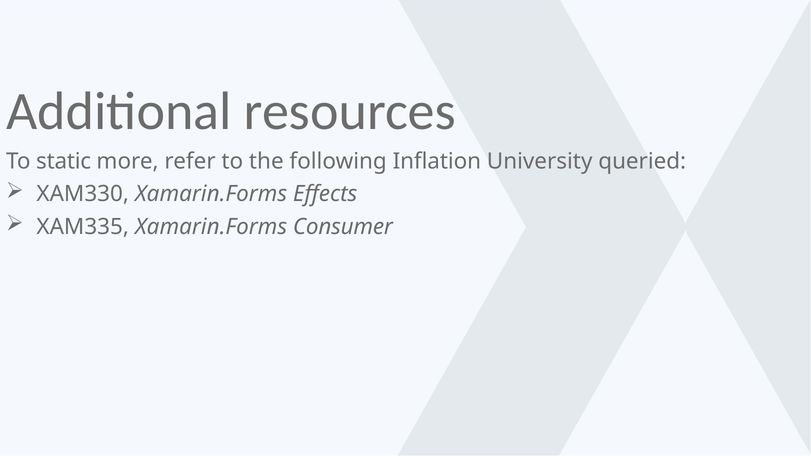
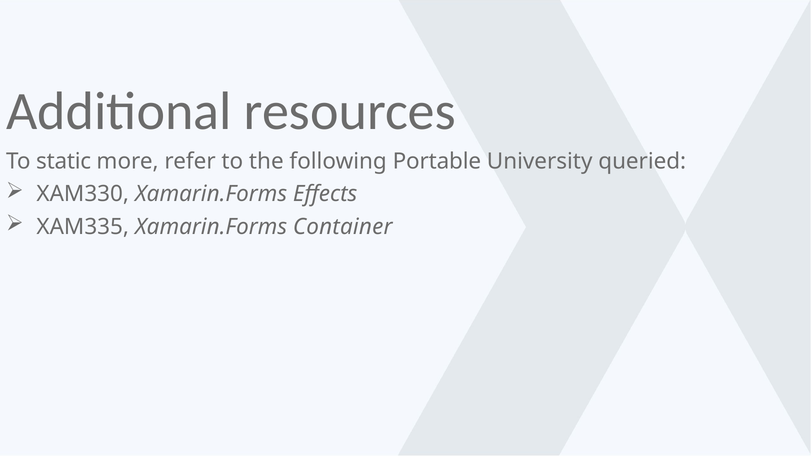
Inflation: Inflation -> Portable (437, 161)
Consumer: Consumer -> Container (343, 227)
